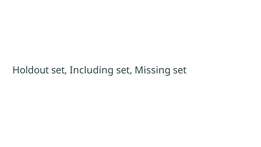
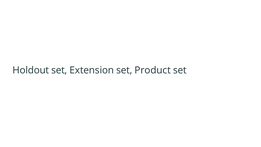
Including: Including -> Extension (92, 70)
Missing: Missing -> Product (153, 70)
